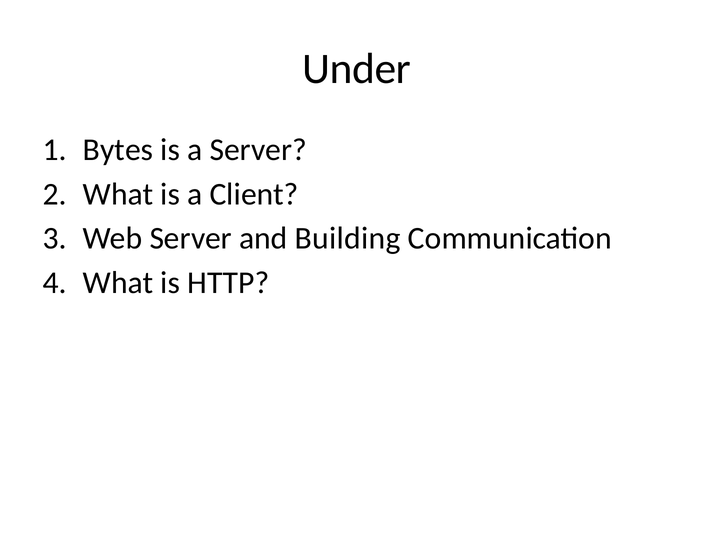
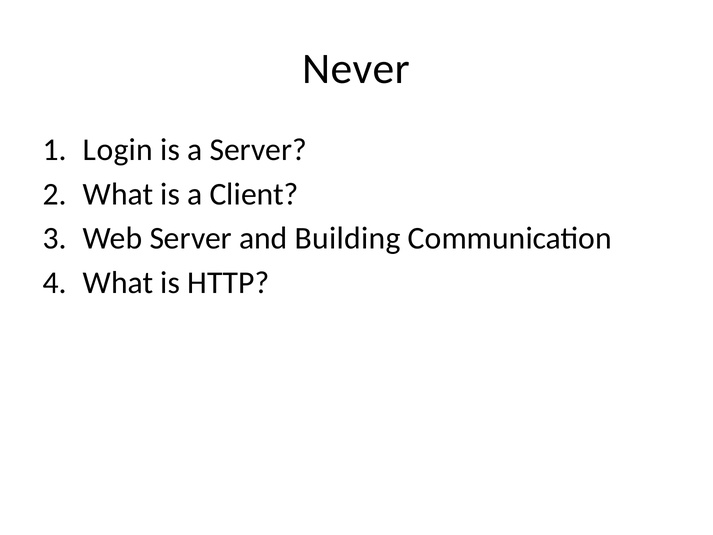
Under: Under -> Never (356, 69)
Bytes: Bytes -> Login (118, 150)
